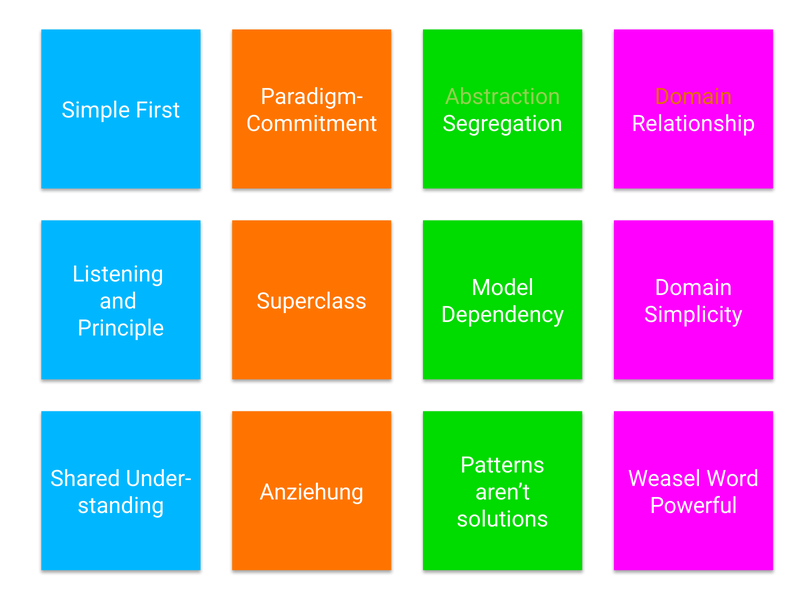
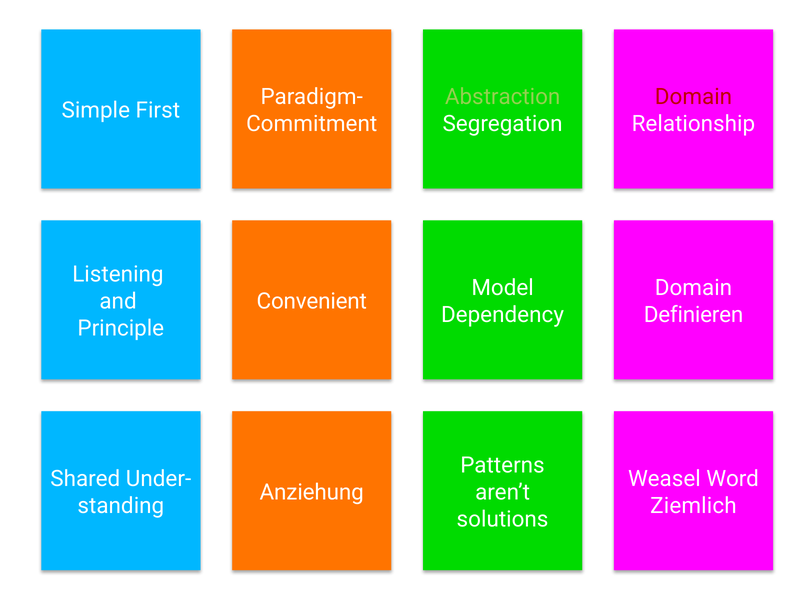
Domain colour: orange -> red (694, 97)
Superclass: Superclass -> Convenient (312, 301)
Simplicity: Simplicity -> Definieren (694, 315)
Powerful: Powerful -> Ziemlich (693, 506)
